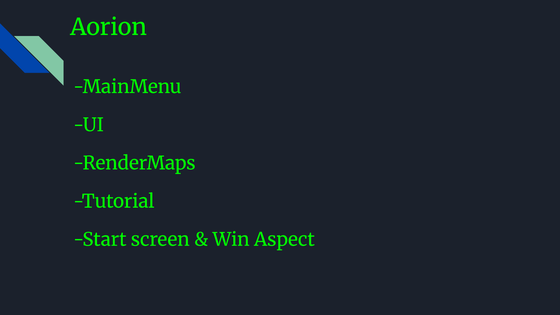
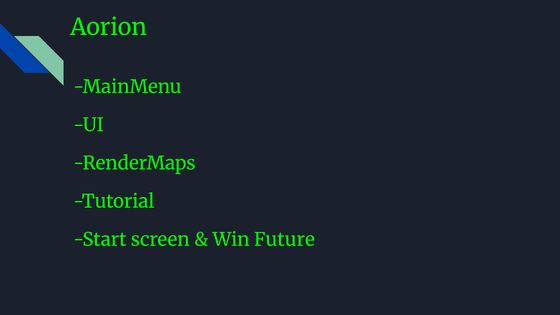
Aspect: Aspect -> Future (284, 240)
